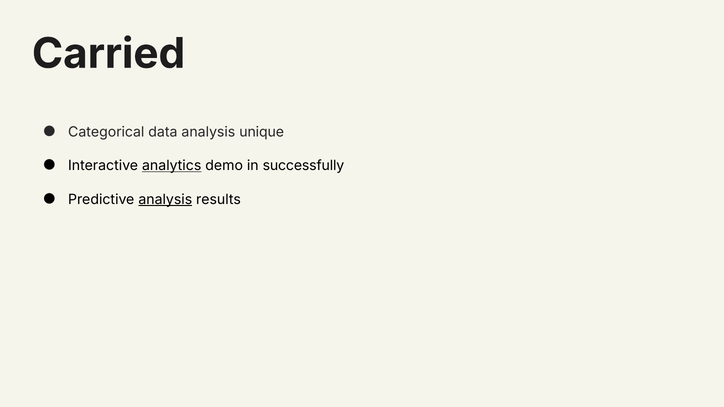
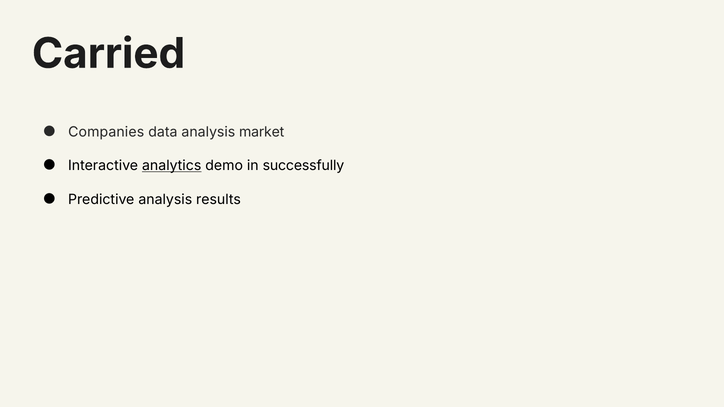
Categorical: Categorical -> Companies (106, 132)
unique: unique -> market (262, 132)
analysis underline: present -> none (165, 200)
